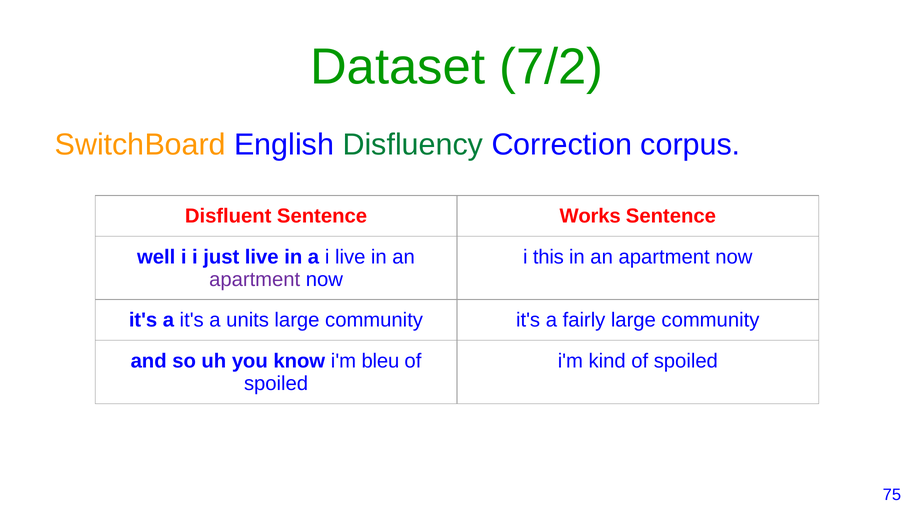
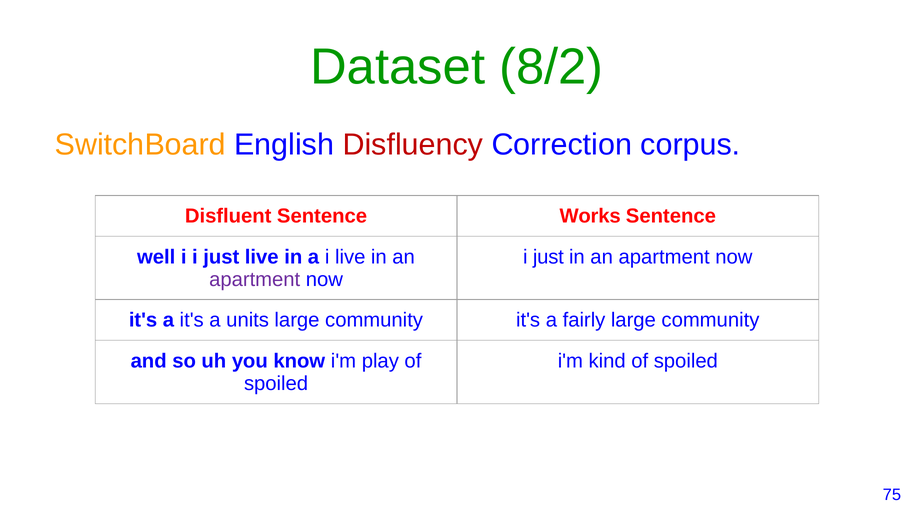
7/2: 7/2 -> 8/2 (551, 67)
Disfluency colour: green -> red (413, 145)
this: this -> just (548, 257)
bleu: bleu -> play (380, 361)
